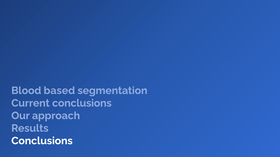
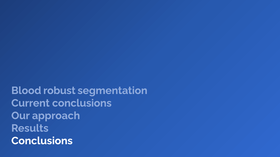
based: based -> robust (59, 91)
